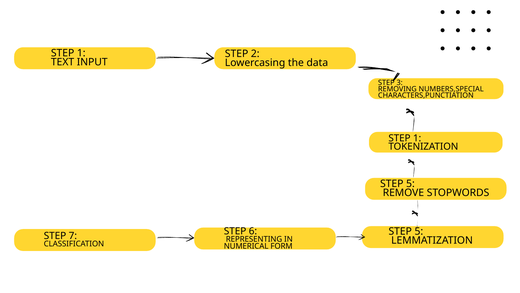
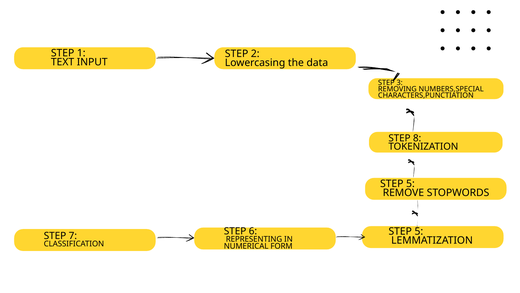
1: 1 -> 8 (417, 138)
